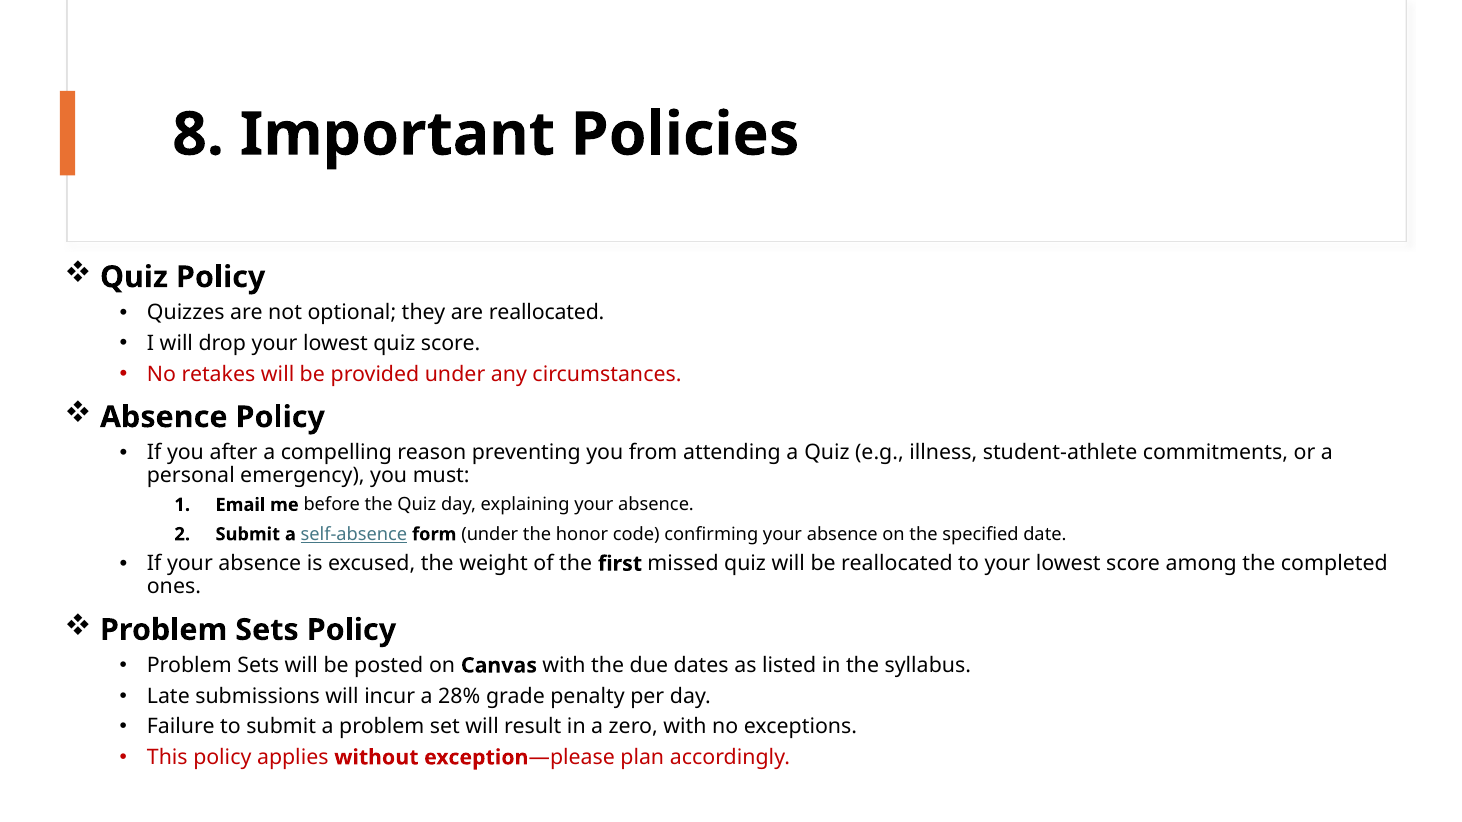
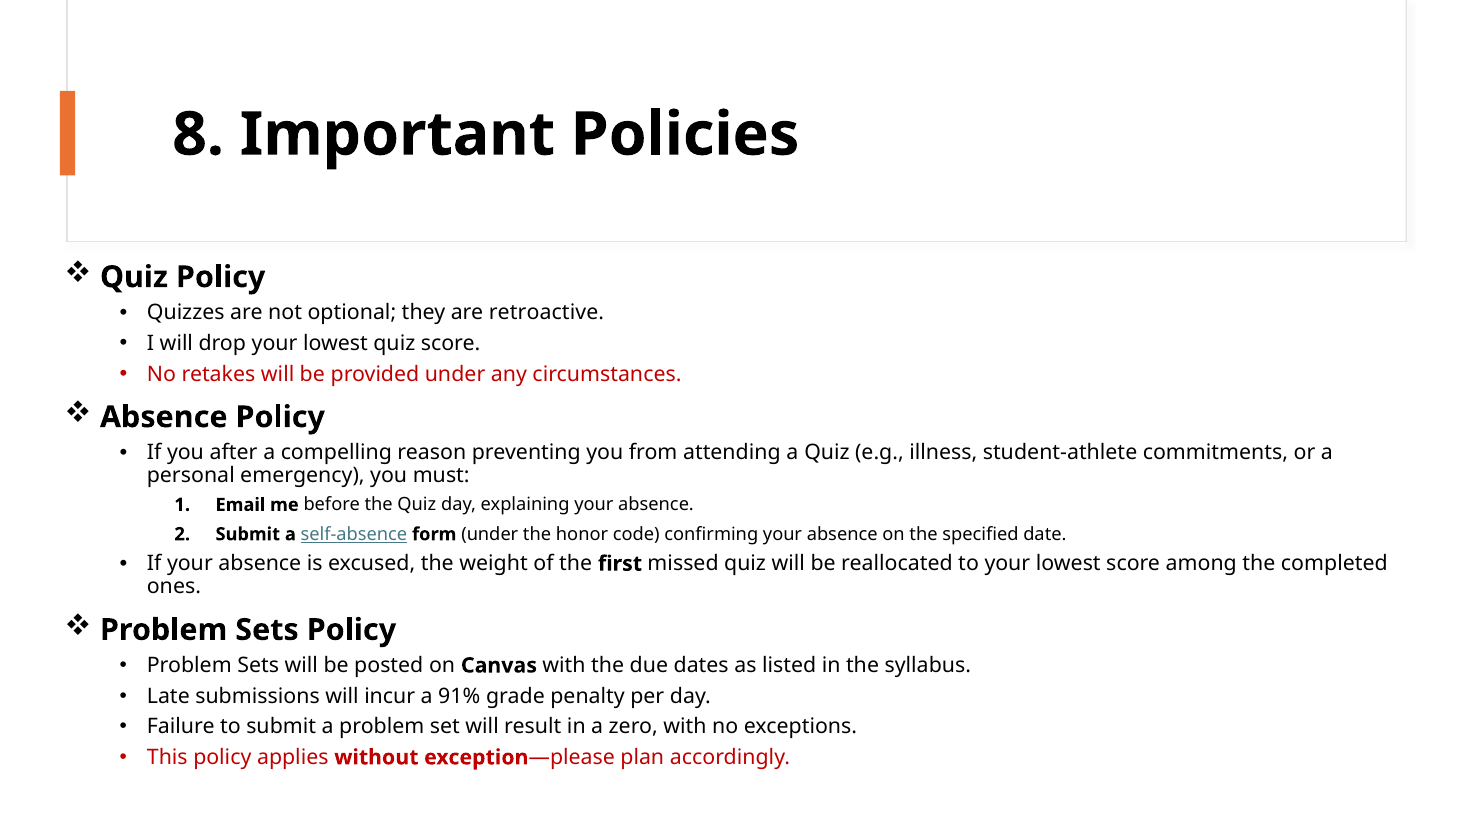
are reallocated: reallocated -> retroactive (546, 313)
28%: 28% -> 91% (459, 696)
